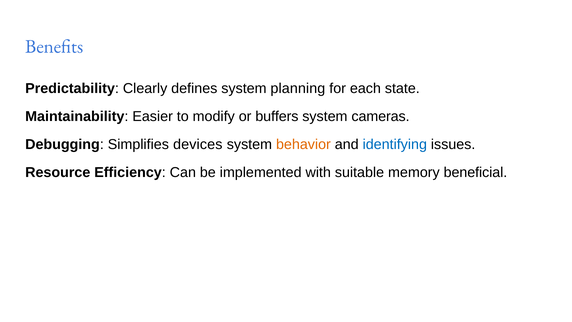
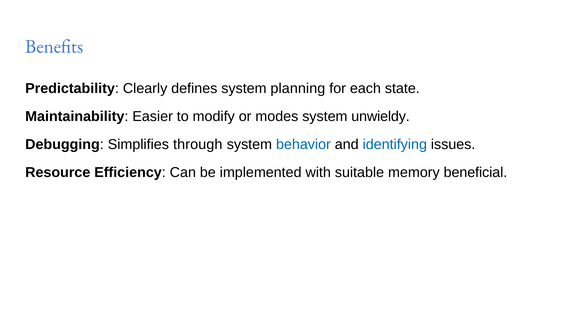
buffers: buffers -> modes (277, 116)
cameras: cameras -> unwieldy (381, 116)
devices: devices -> through (198, 144)
behavior colour: orange -> blue (303, 144)
